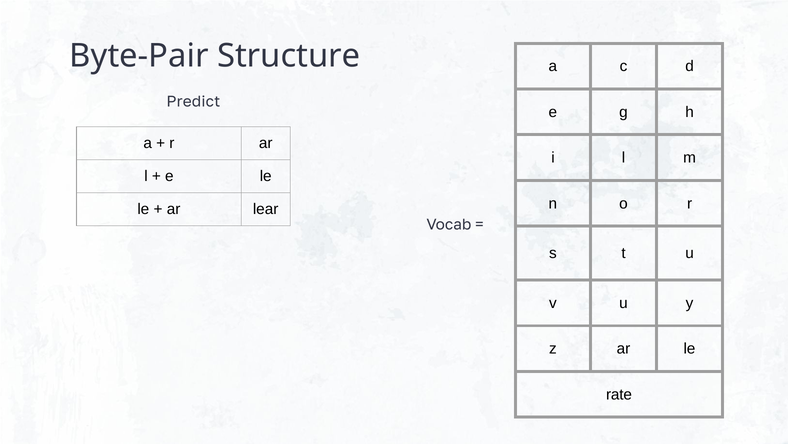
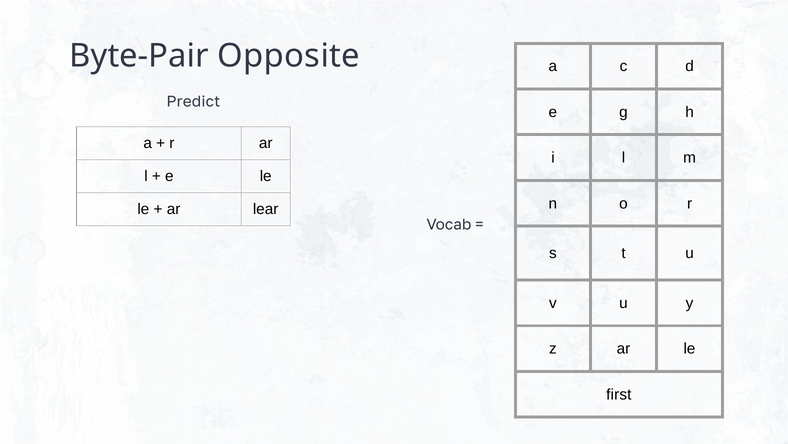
Structure: Structure -> Opposite (289, 56)
rate: rate -> first (619, 394)
